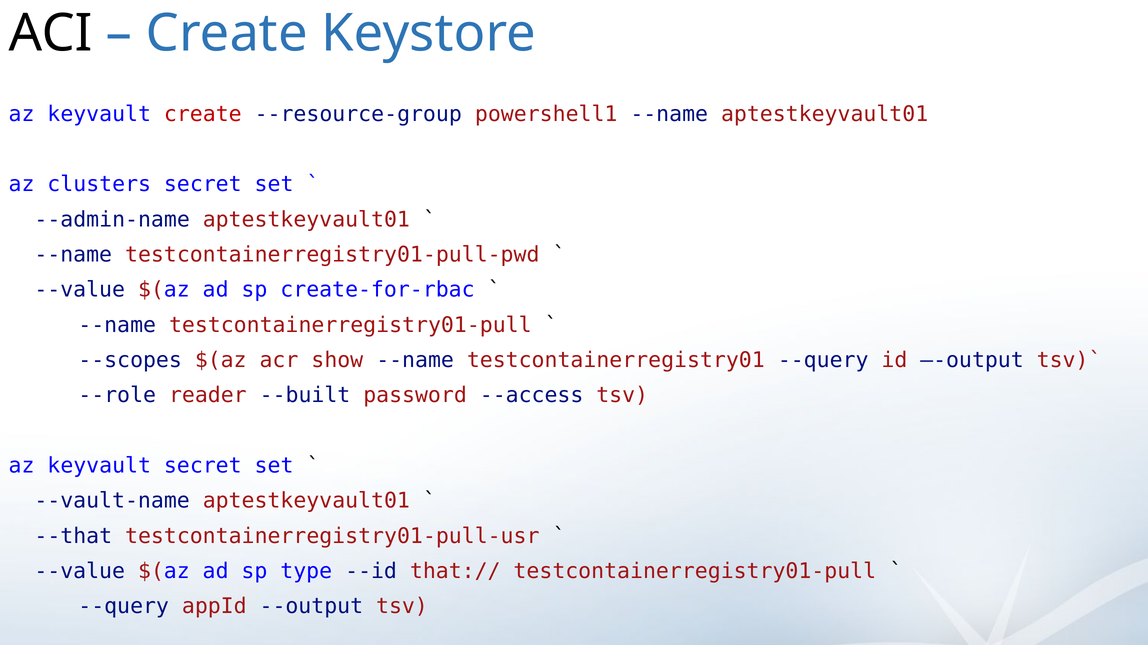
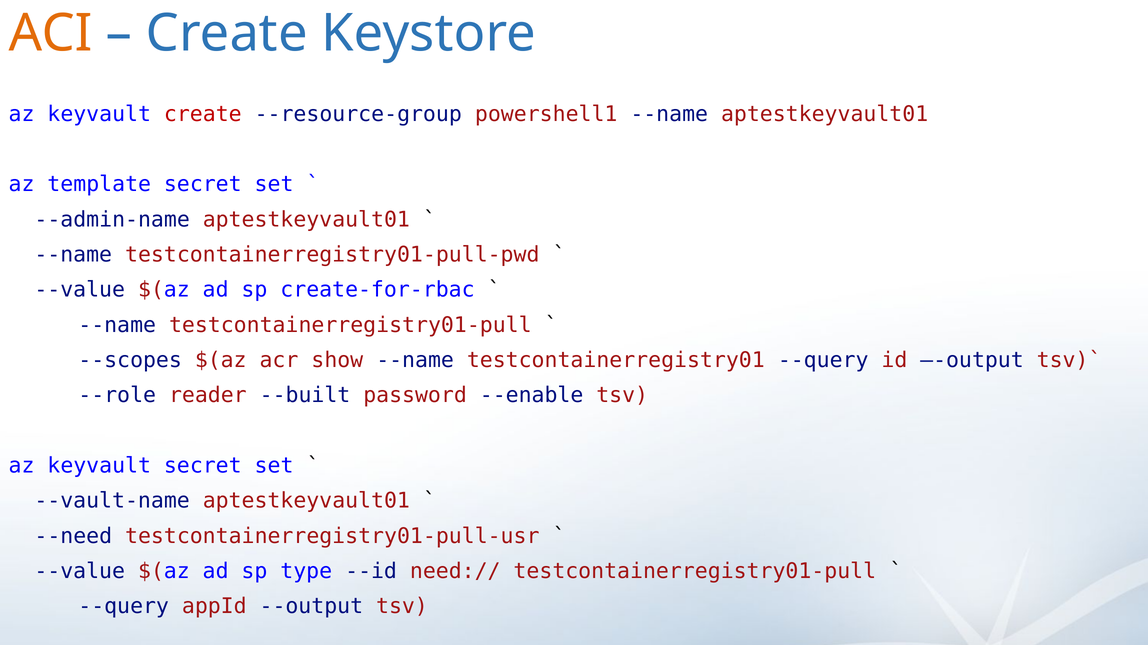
ACI colour: black -> orange (51, 33)
clusters: clusters -> template (99, 184)
--access: --access -> --enable (532, 396)
--that: --that -> --need (73, 537)
that://: that:// -> need:// (455, 572)
